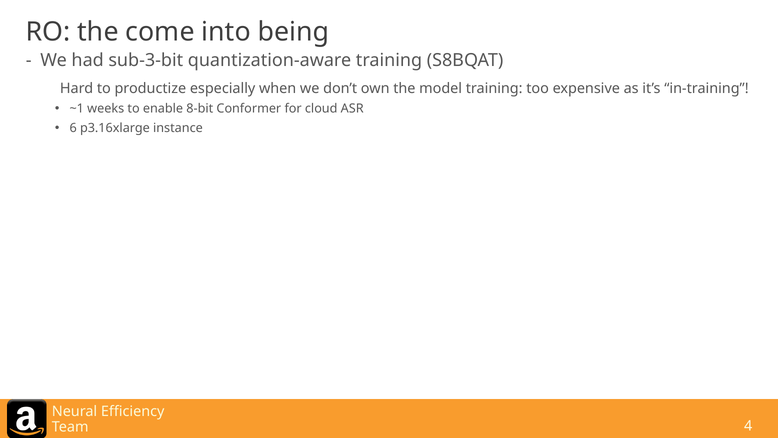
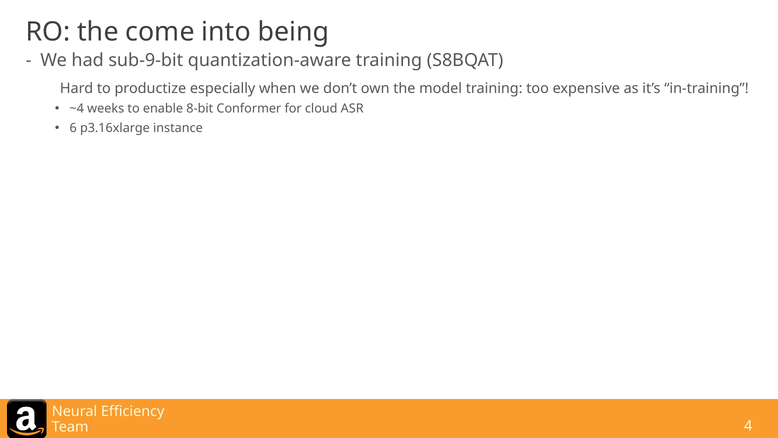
sub-3-bit: sub-3-bit -> sub-9-bit (146, 60)
~1: ~1 -> ~4 (77, 109)
